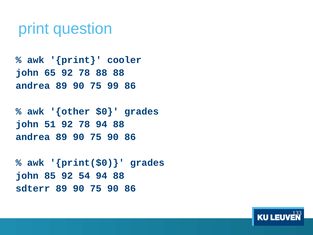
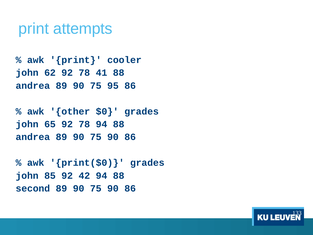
question: question -> attempts (83, 29)
65: 65 -> 62 (50, 73)
78 88: 88 -> 41 (102, 73)
99: 99 -> 95 (113, 86)
51: 51 -> 65 (50, 124)
54: 54 -> 42 (84, 175)
sdterr: sdterr -> second (33, 188)
